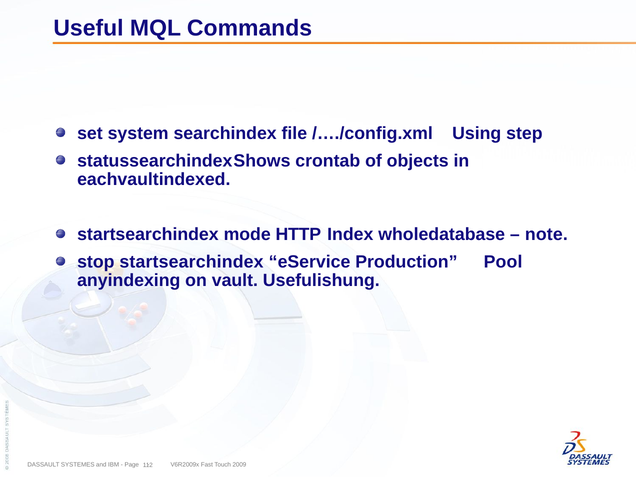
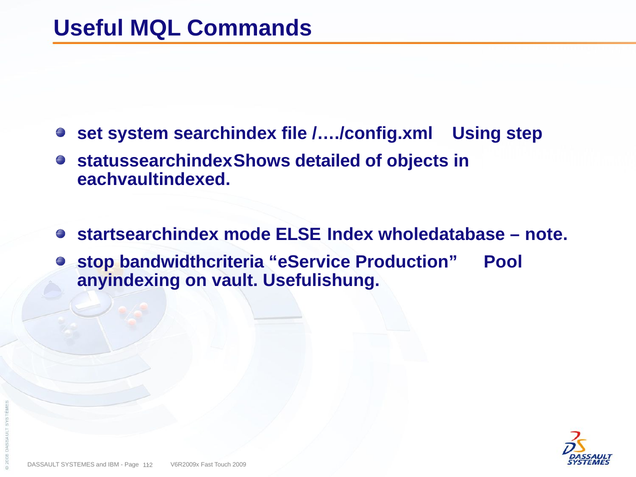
crontab: crontab -> detailed (328, 161)
HTTP: HTTP -> ELSE (298, 234)
stop startsearchindex: startsearchindex -> bandwidthcriteria (192, 262)
